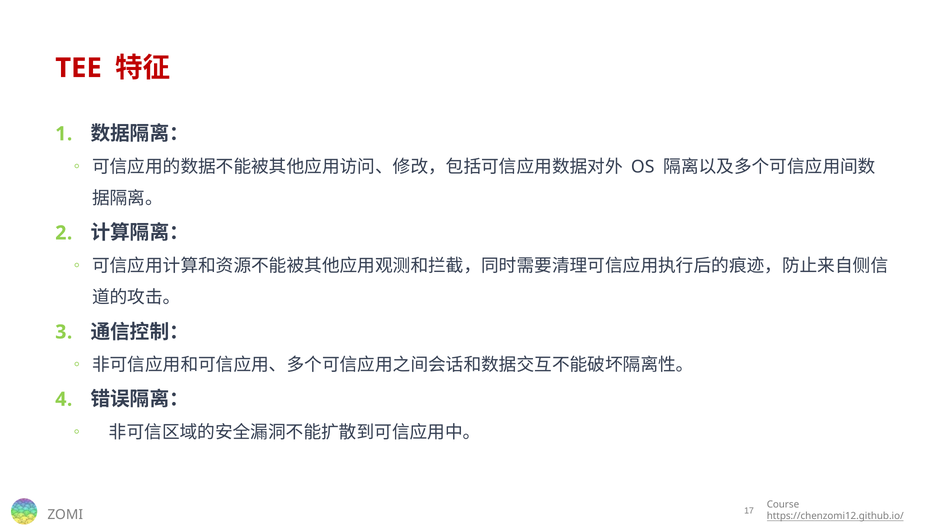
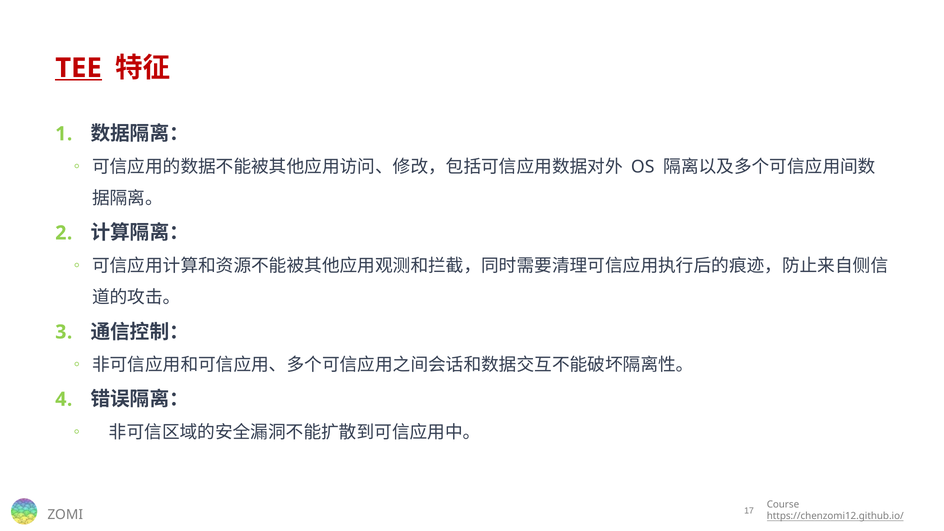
TEE underline: none -> present (79, 68)
